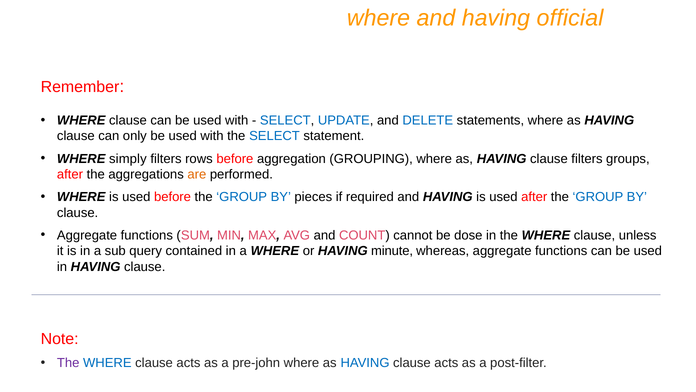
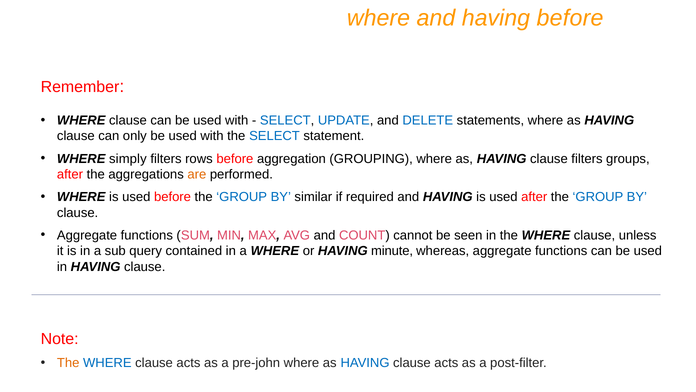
having official: official -> before (570, 18)
pieces: pieces -> similar (313, 197)
dose: dose -> seen (468, 235)
The colour: purple -> orange (68, 362)
